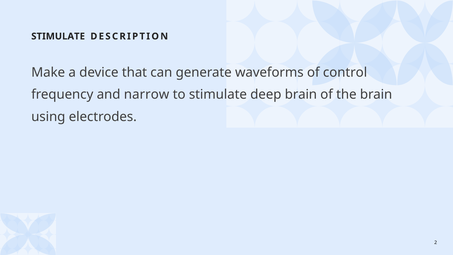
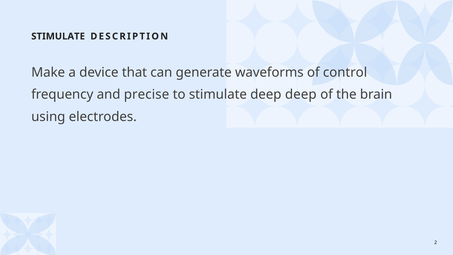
narrow: narrow -> precise (147, 95)
deep brain: brain -> deep (301, 95)
